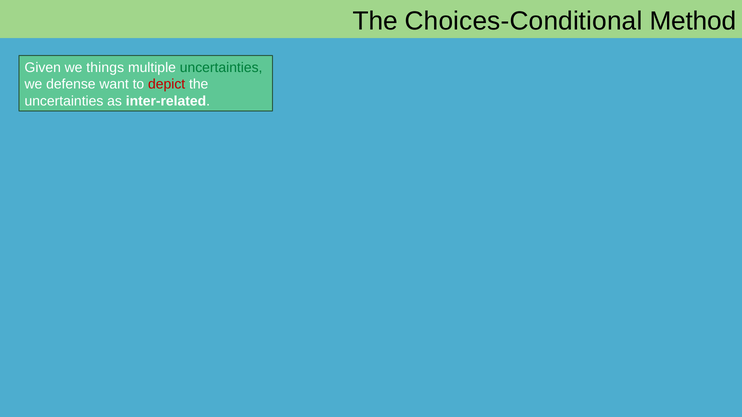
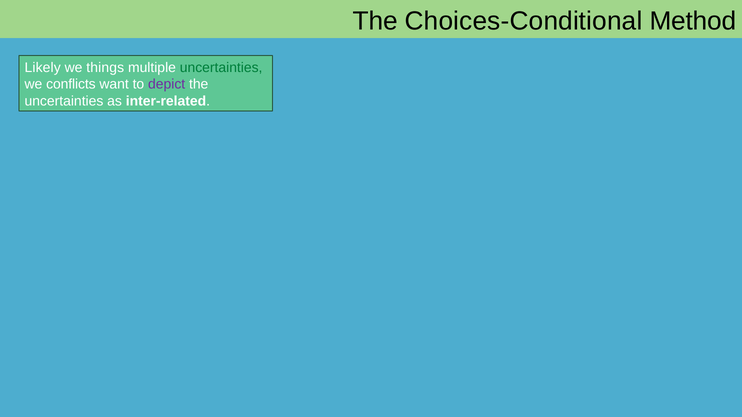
Given: Given -> Likely (43, 68)
defense: defense -> conflicts (71, 84)
depict colour: red -> purple (167, 84)
